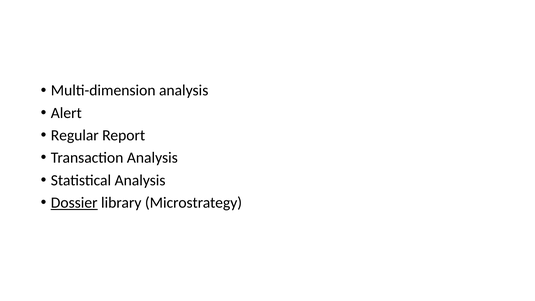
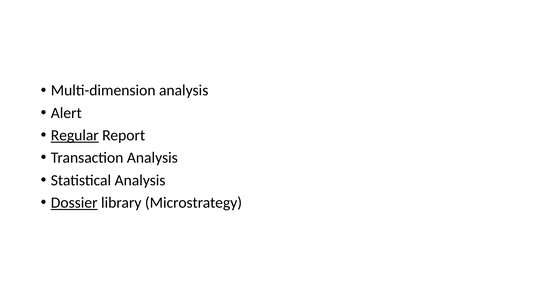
Regular underline: none -> present (75, 135)
